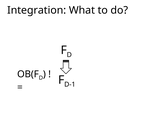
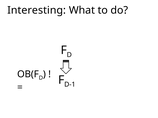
Integration: Integration -> Interesting (37, 10)
